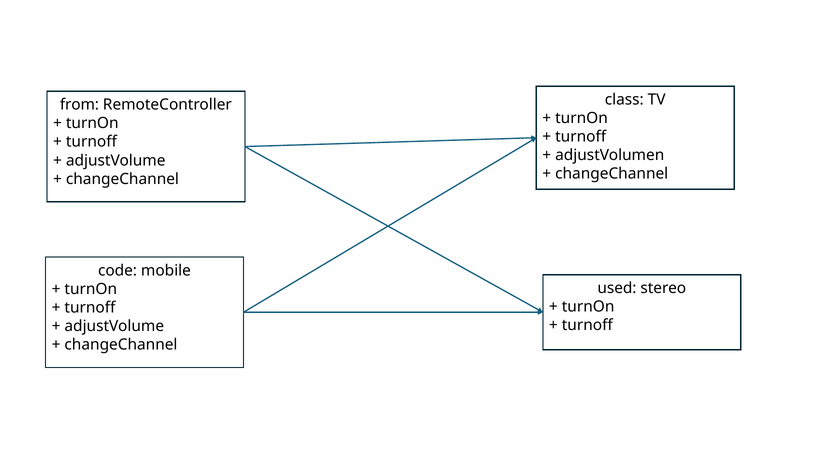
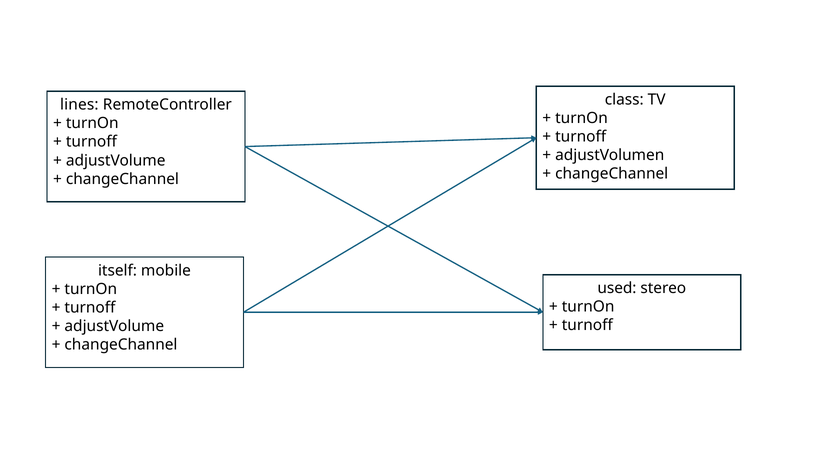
from: from -> lines (79, 105)
code: code -> itself (118, 270)
